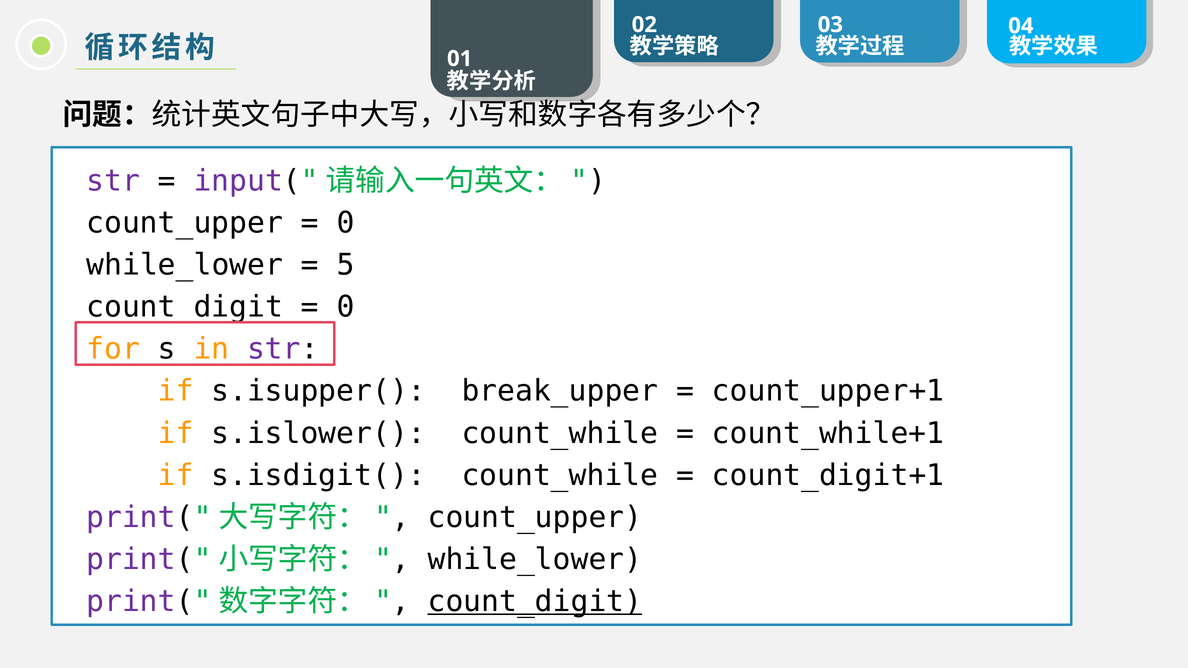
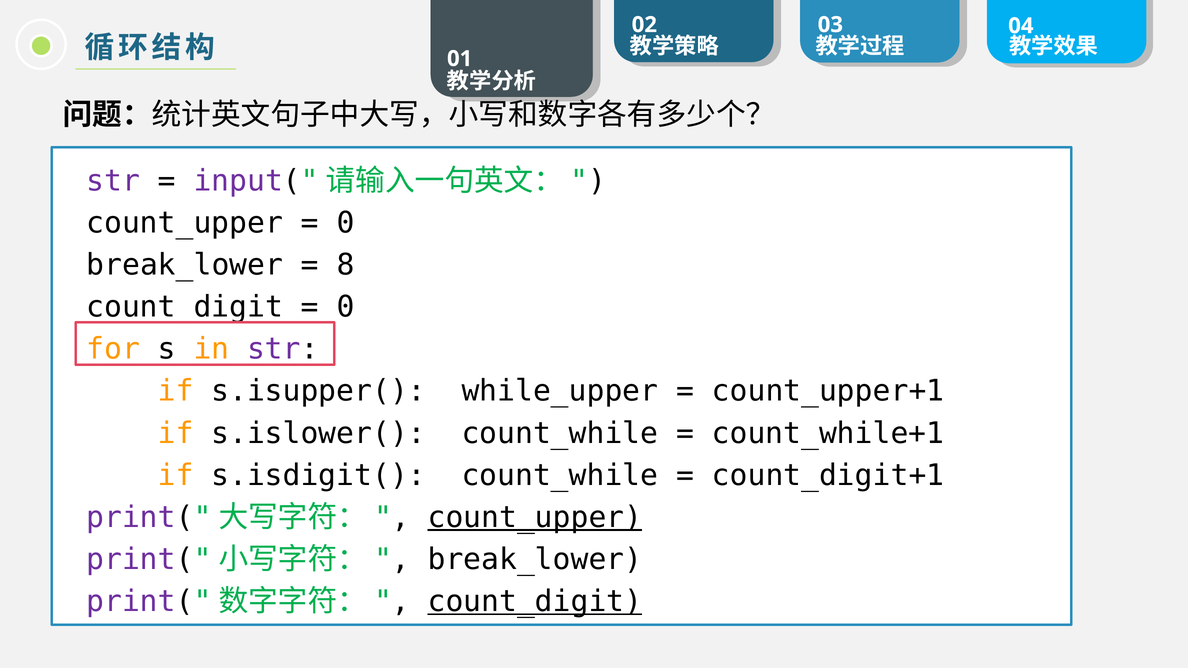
while_lower: while_lower -> break_lower (185, 265)
5: 5 -> 8 (346, 265)
break_upper: break_upper -> while_upper (560, 391)
count_upper underline: none -> present (535, 517)
while_lower: while_lower -> break_lower (535, 560)
